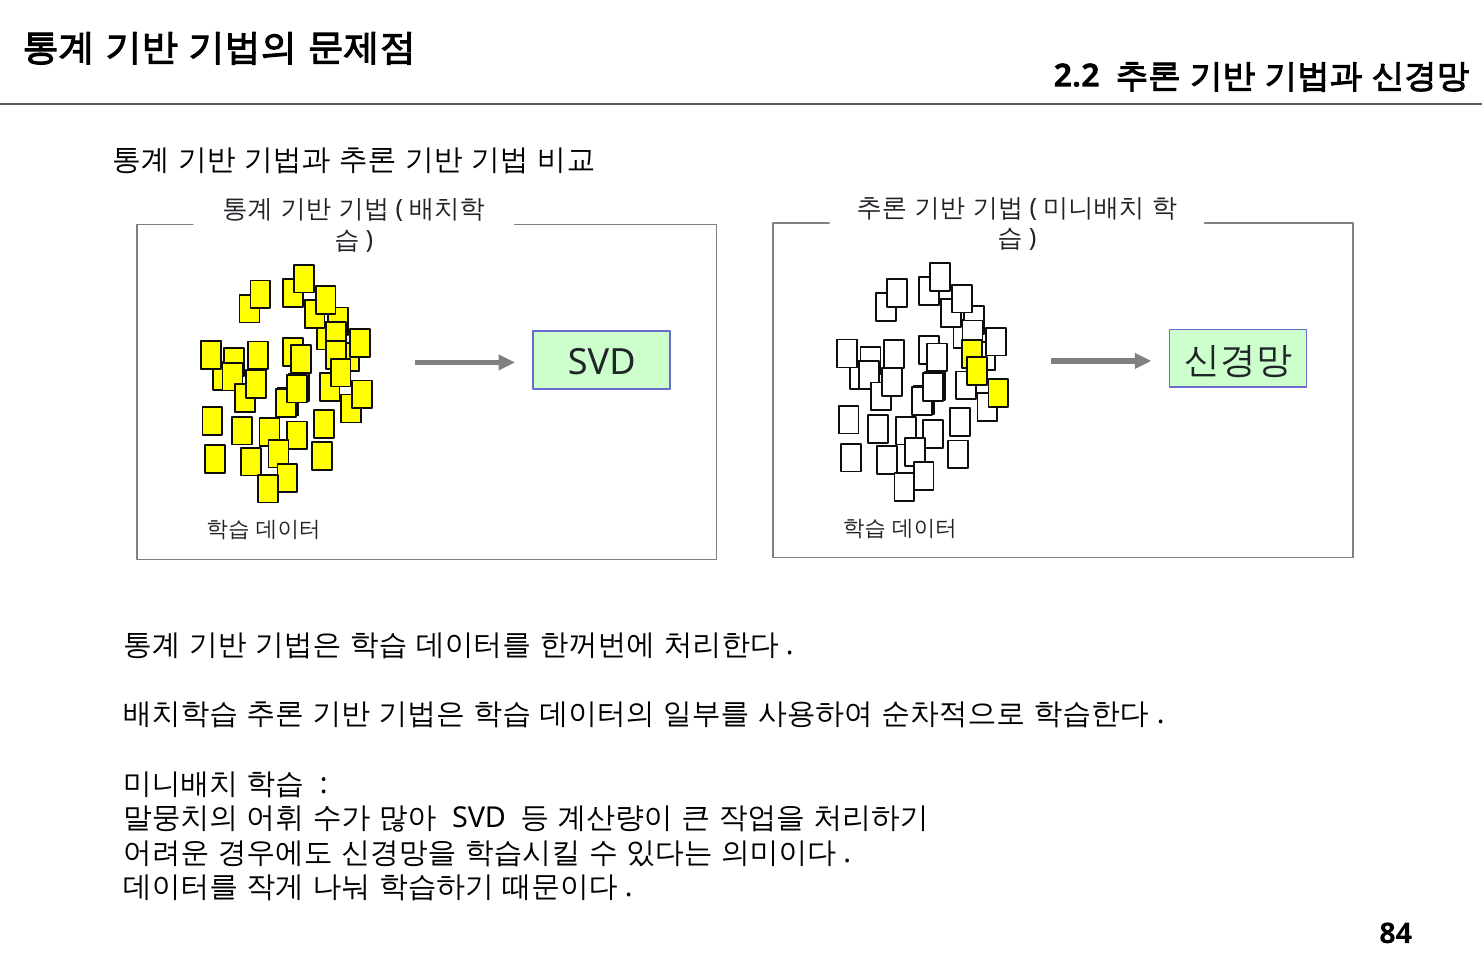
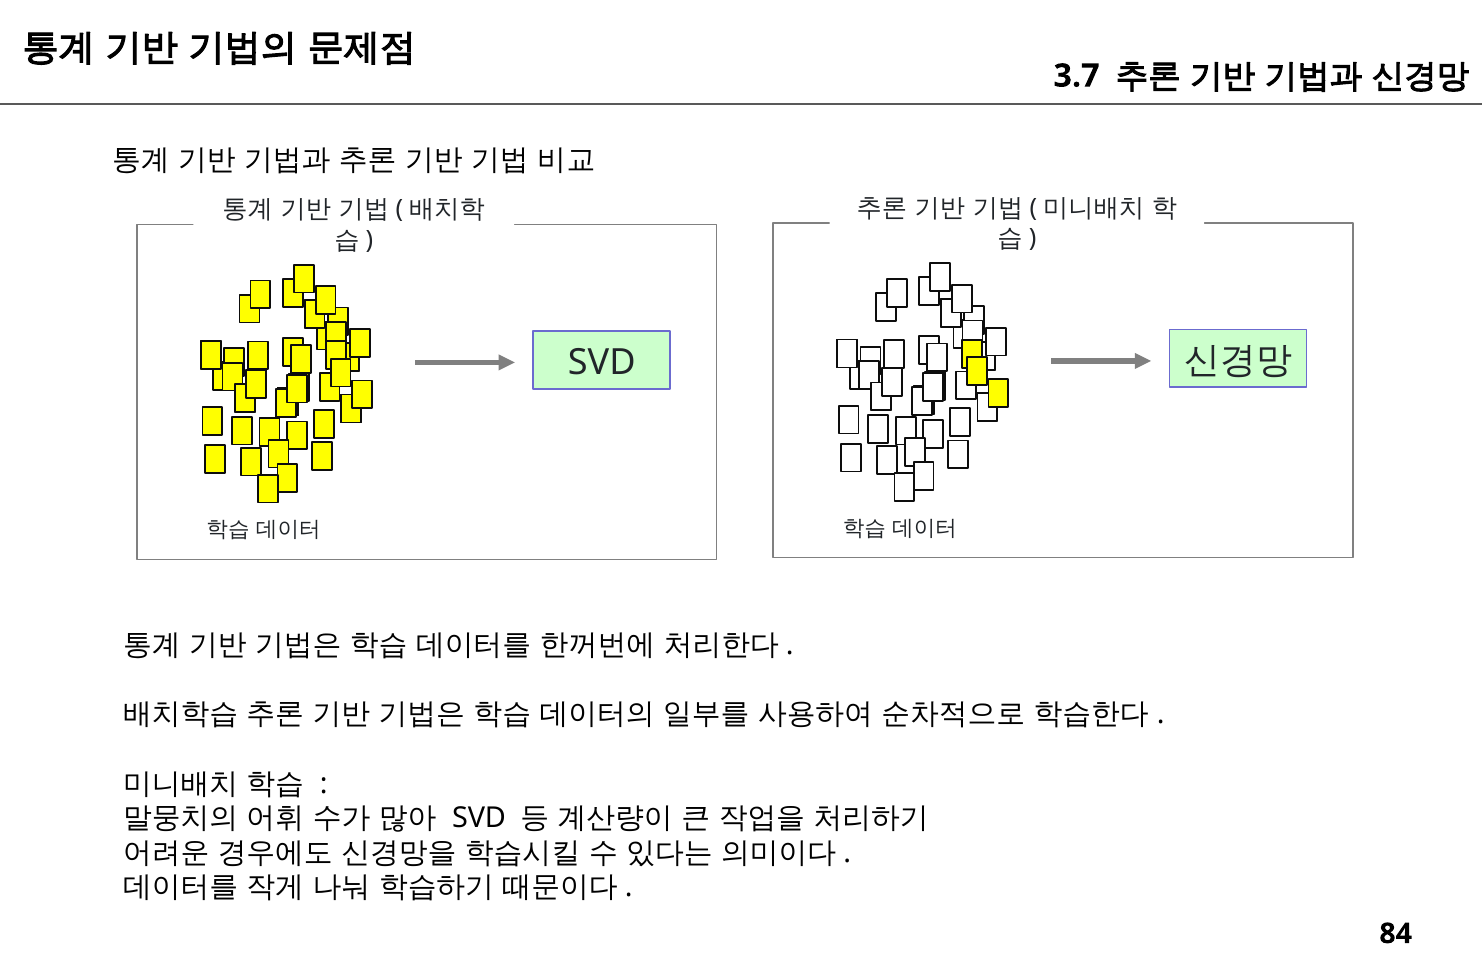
2.2: 2.2 -> 3.7 (1077, 76)
